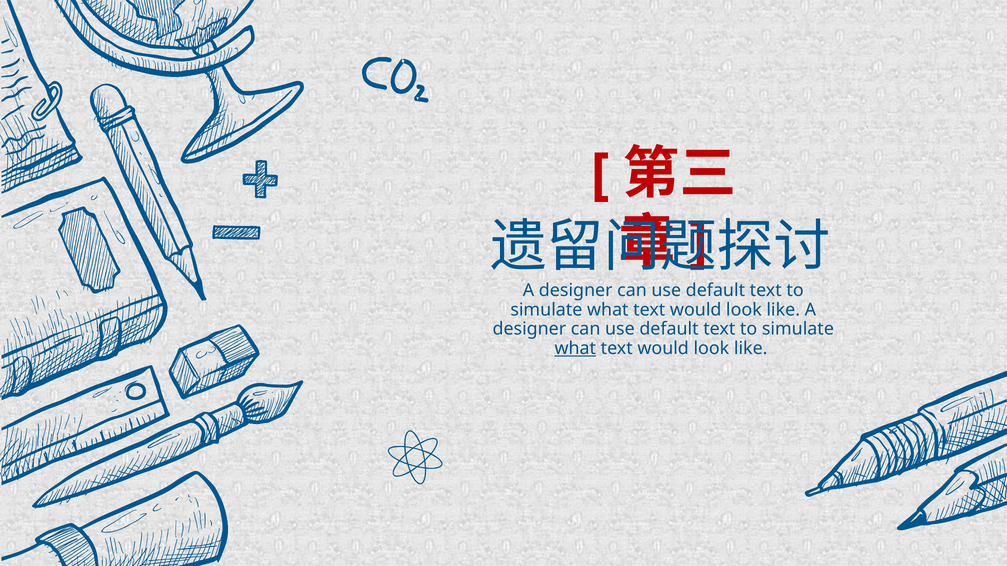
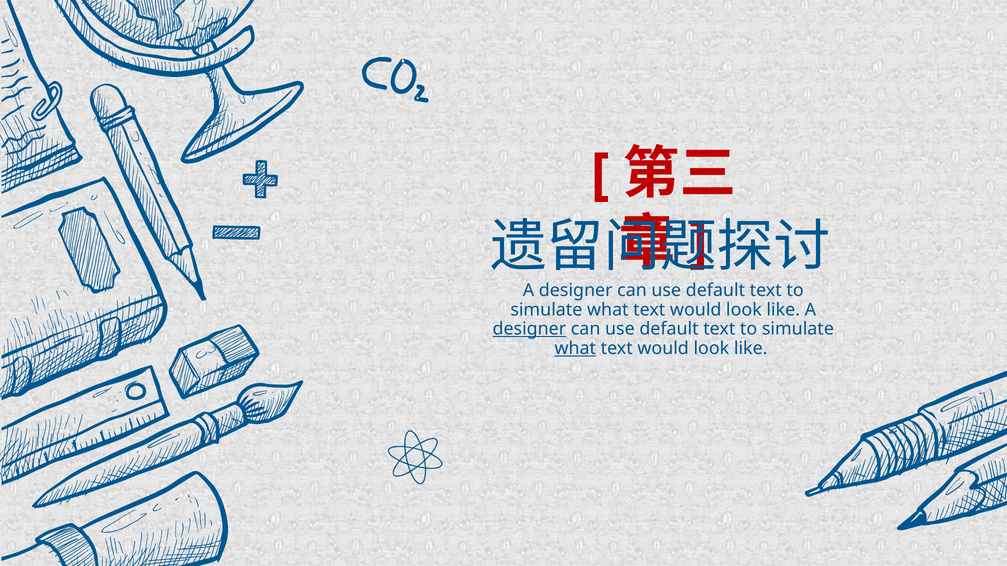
designer underline: none -> present (529, 329)
